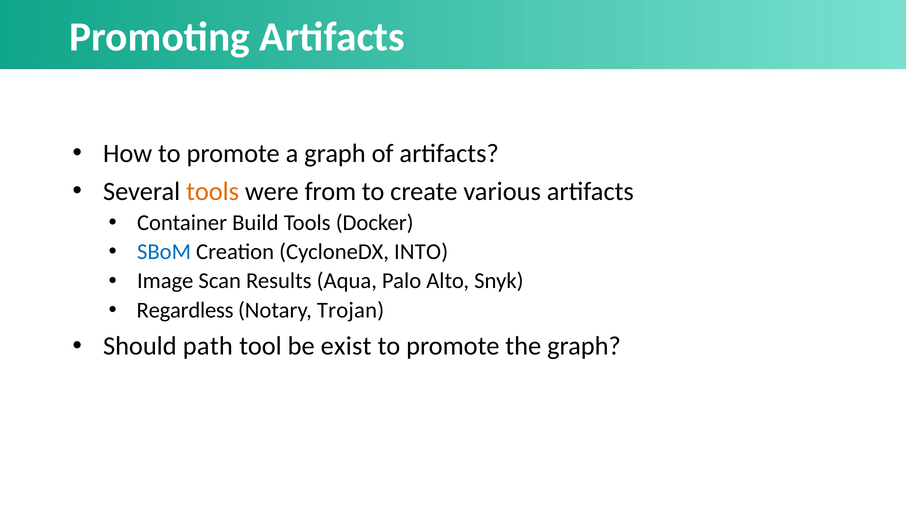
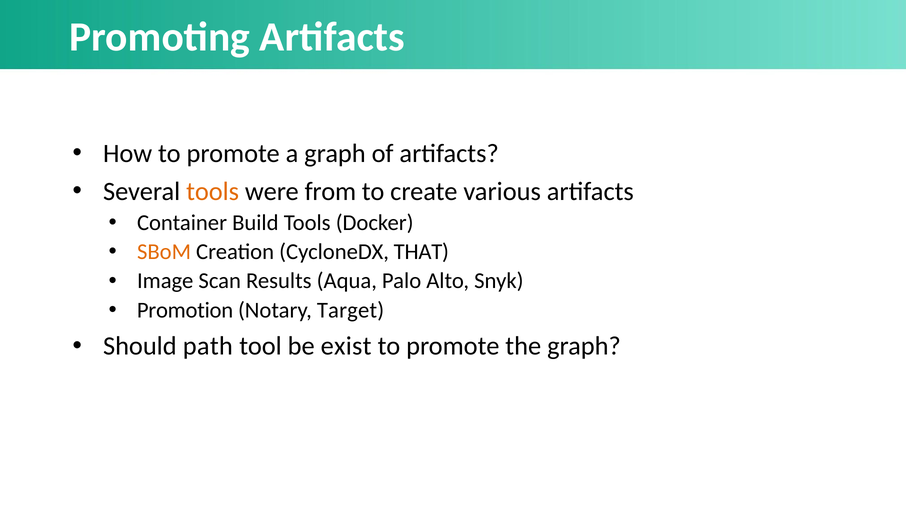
SBoM colour: blue -> orange (164, 252)
INTO: INTO -> THAT (421, 252)
Regardless: Regardless -> Promotion (185, 310)
Trojan: Trojan -> Target (351, 310)
